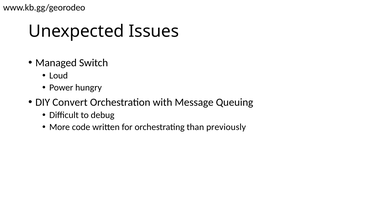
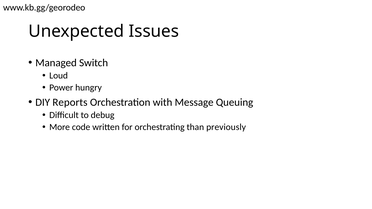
Convert: Convert -> Reports (70, 102)
